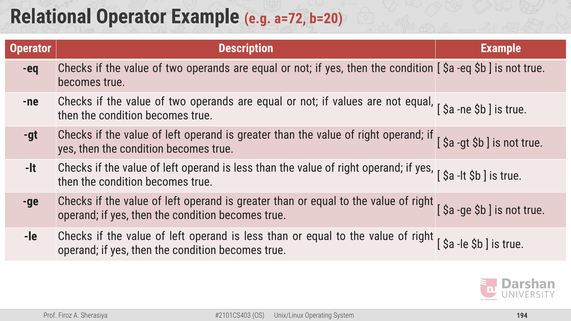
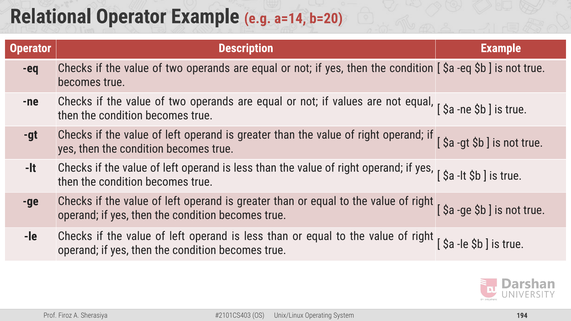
a=72: a=72 -> a=14 (290, 18)
